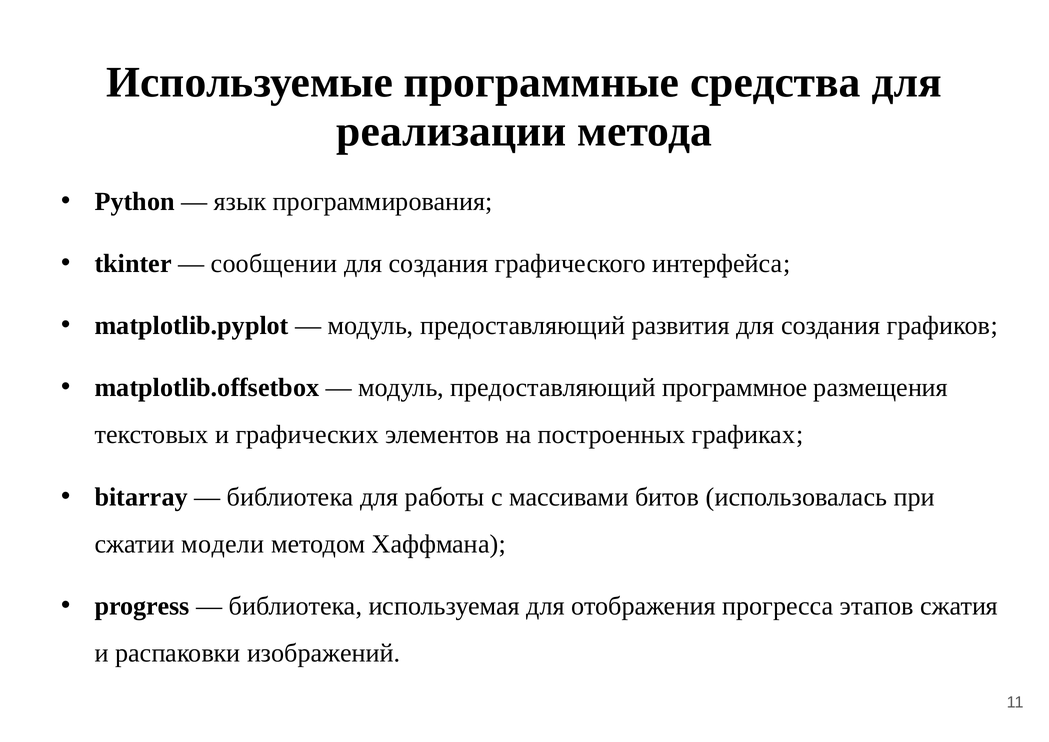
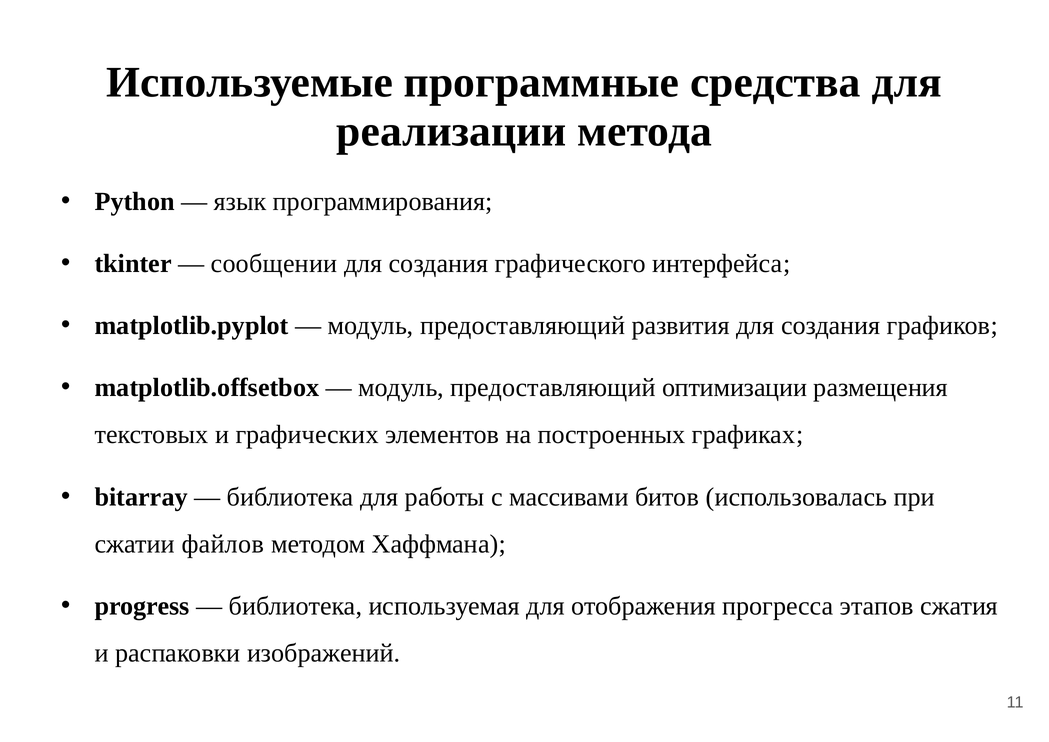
программное: программное -> оптимизации (735, 388)
модели: модели -> файлов (223, 544)
